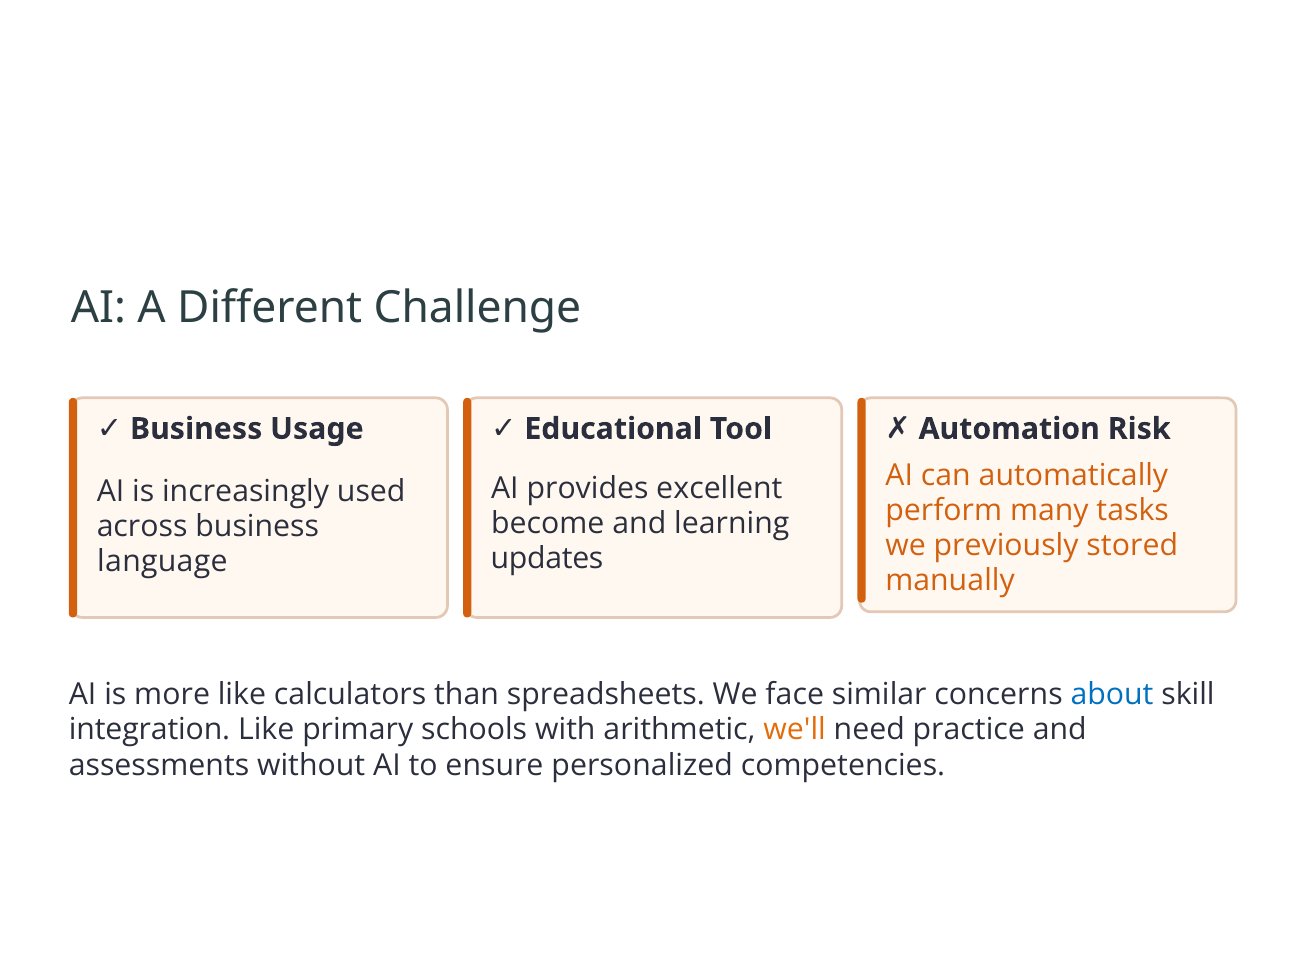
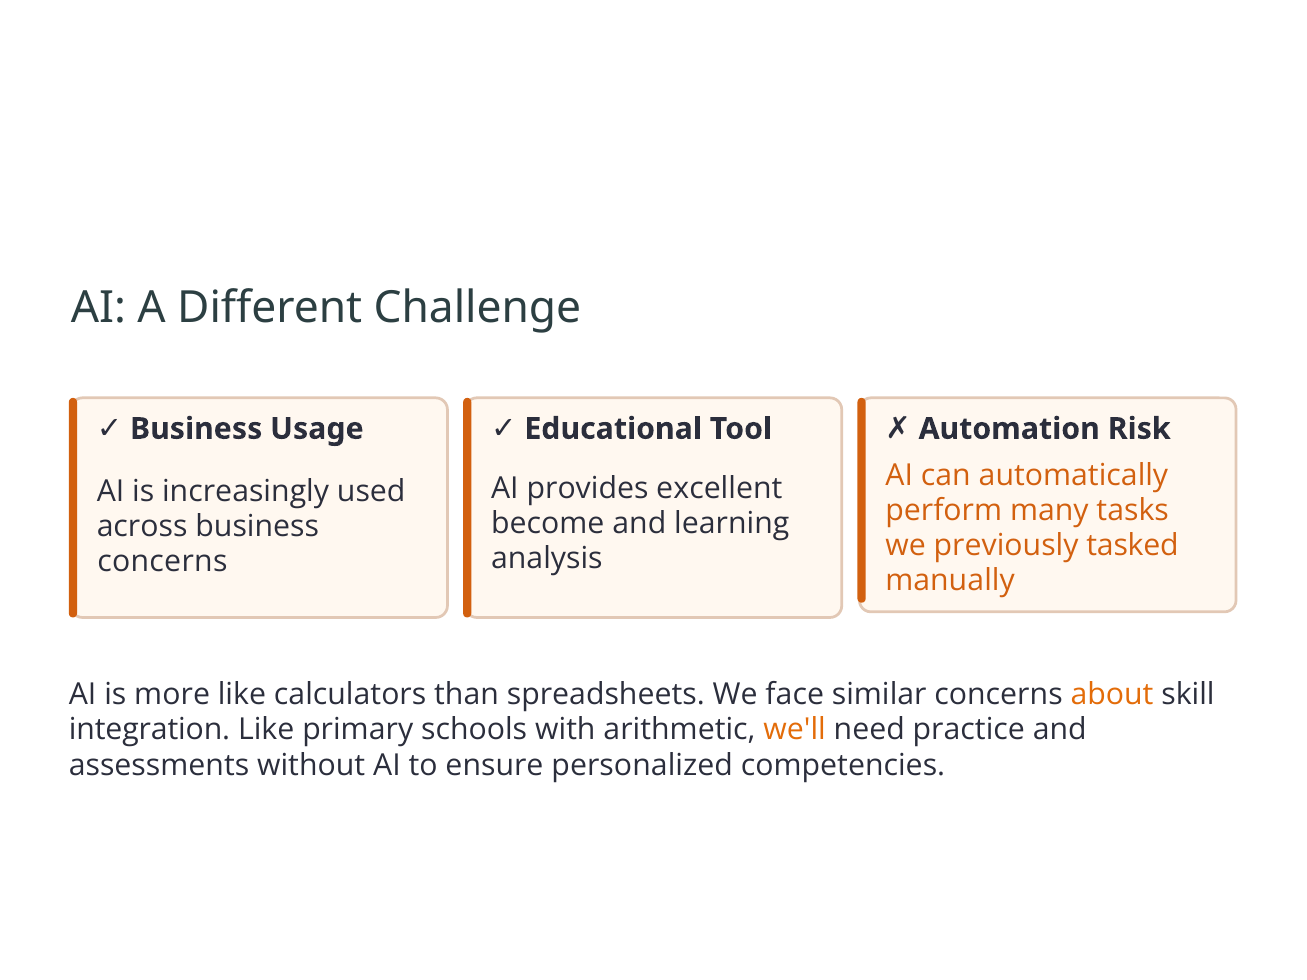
stored: stored -> tasked (1133, 546)
updates: updates -> analysis (547, 559)
language: language -> concerns (162, 562)
about colour: blue -> orange (1112, 695)
